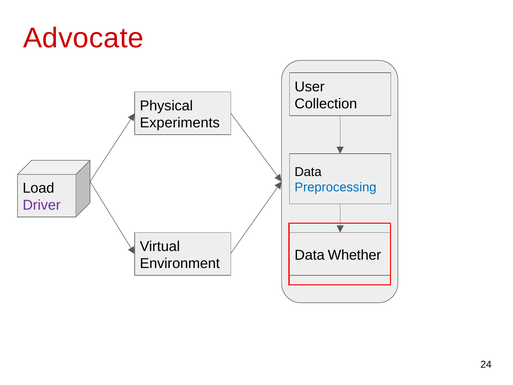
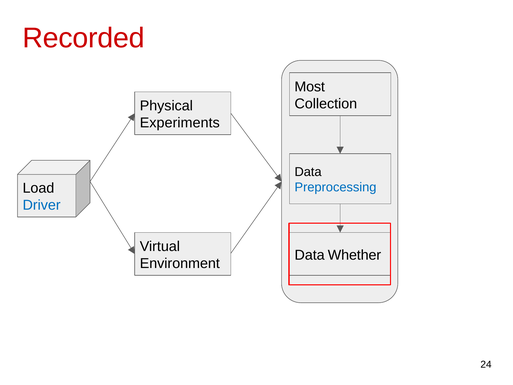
Advocate: Advocate -> Recorded (84, 38)
User: User -> Most (310, 87)
Driver colour: purple -> blue (42, 205)
